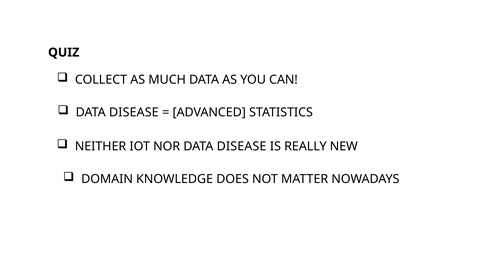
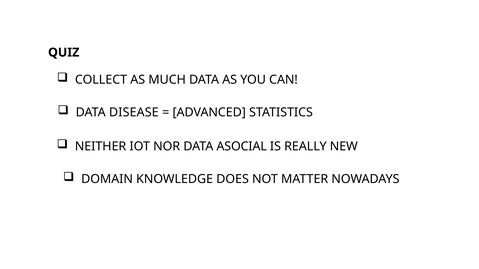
NOR DATA DISEASE: DISEASE -> ASOCIAL (242, 147)
